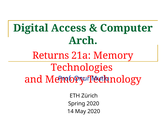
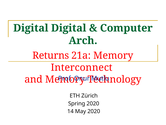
Digital Access: Access -> Digital (69, 28)
Technologies: Technologies -> Interconnect (82, 67)
